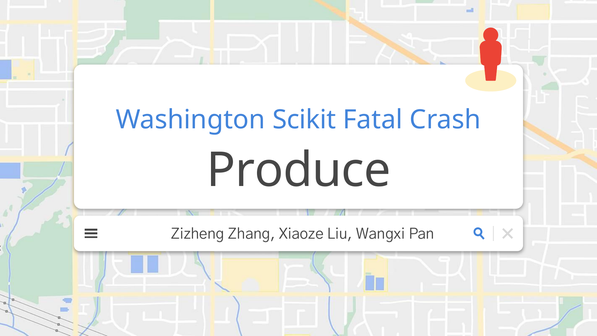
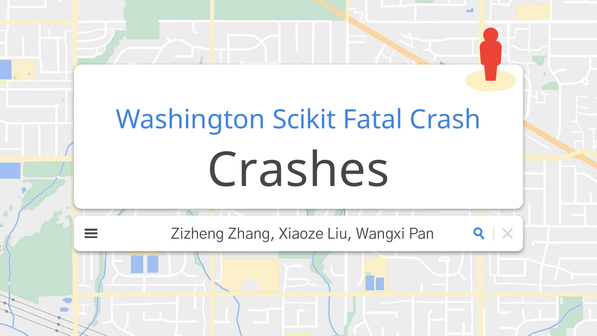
Produce: Produce -> Crashes (298, 170)
